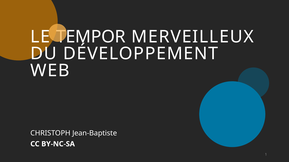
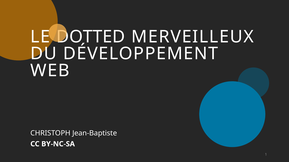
TEMPOR: TEMPOR -> DOTTED (91, 37)
